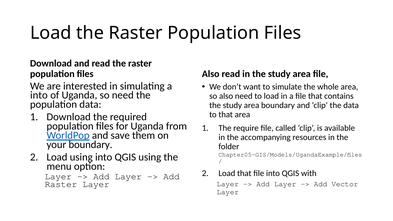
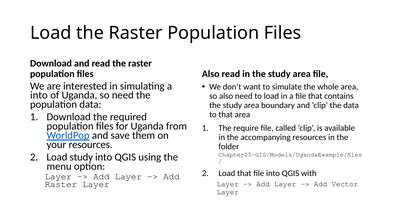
your boundary: boundary -> resources (91, 145)
Load using: using -> study (81, 157)
